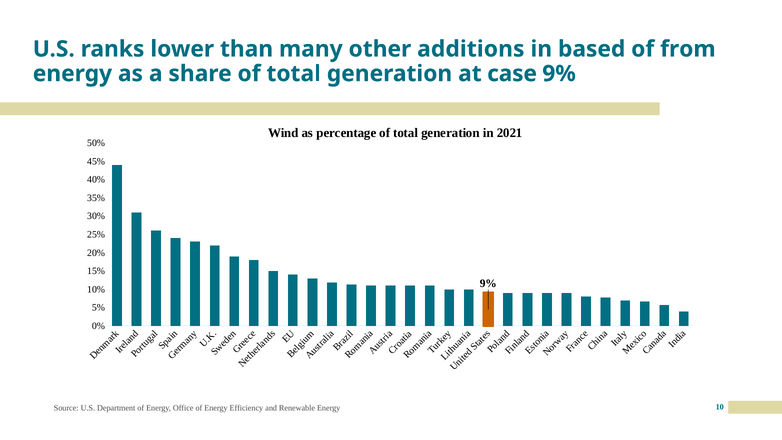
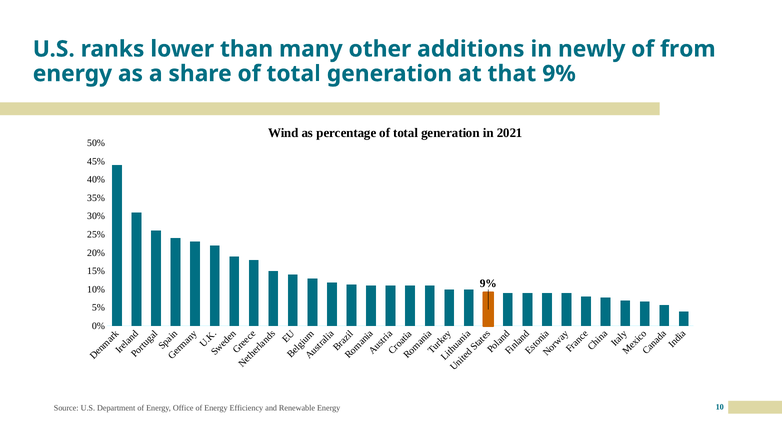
based: based -> newly (592, 49)
case: case -> that (512, 74)
